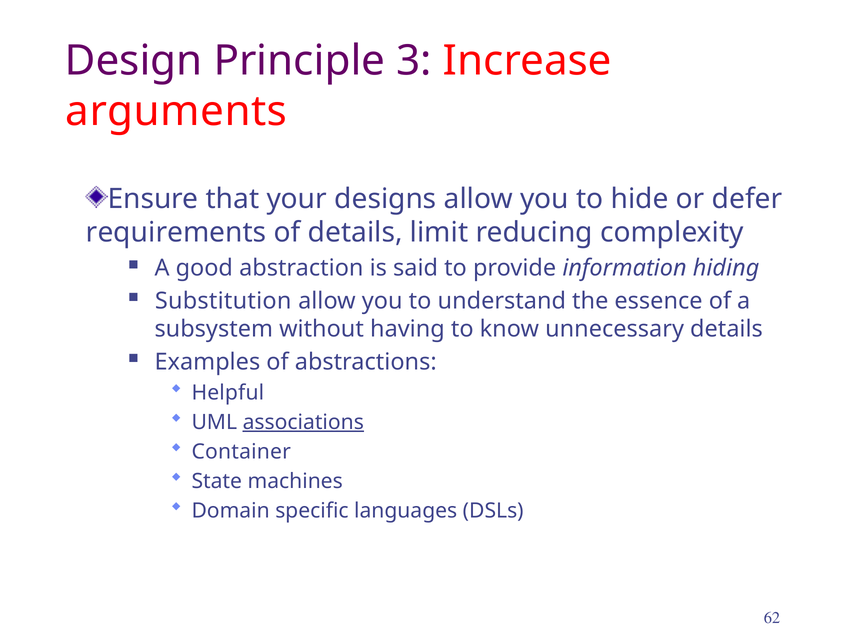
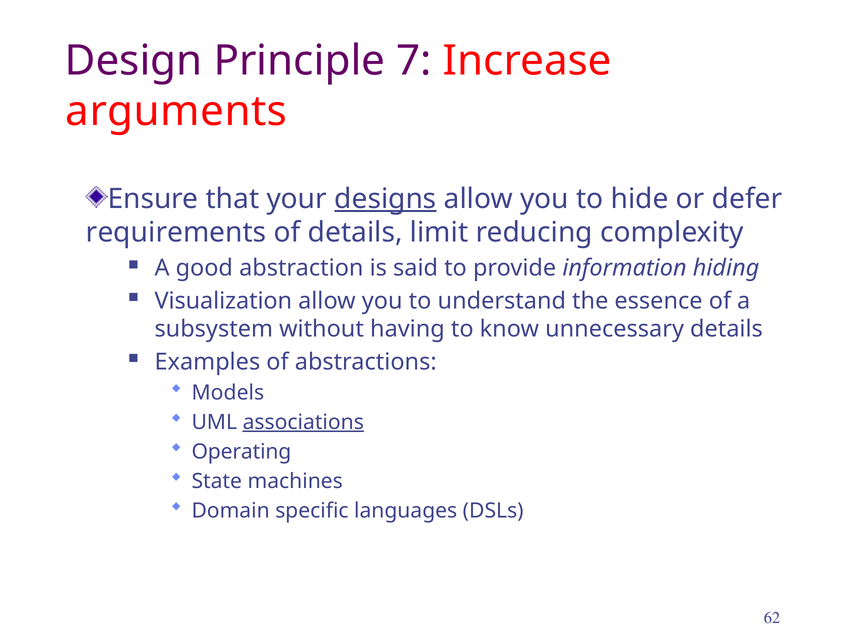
3: 3 -> 7 (414, 61)
designs underline: none -> present (385, 199)
Substitution: Substitution -> Visualization (223, 301)
Helpful: Helpful -> Models (228, 393)
Container: Container -> Operating (241, 452)
